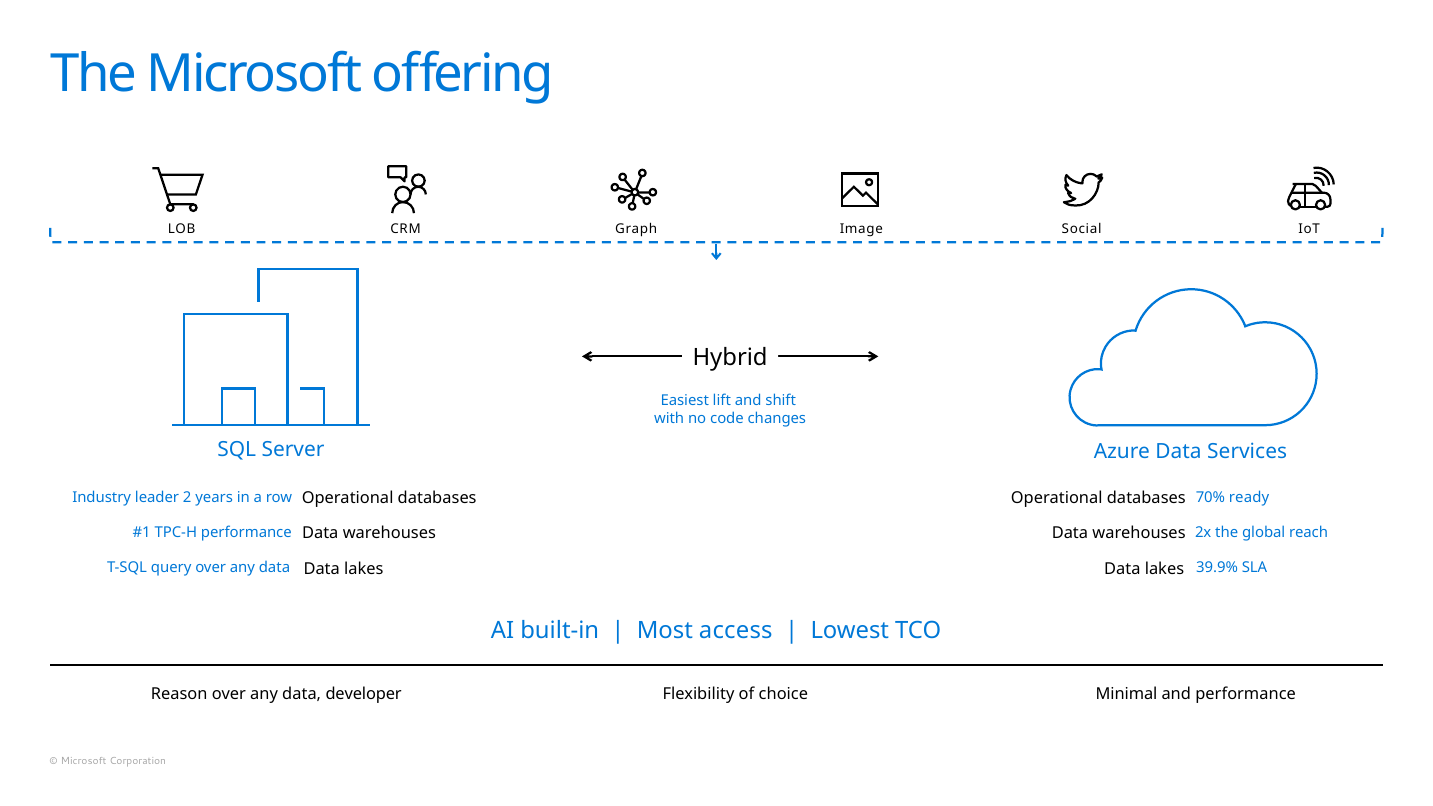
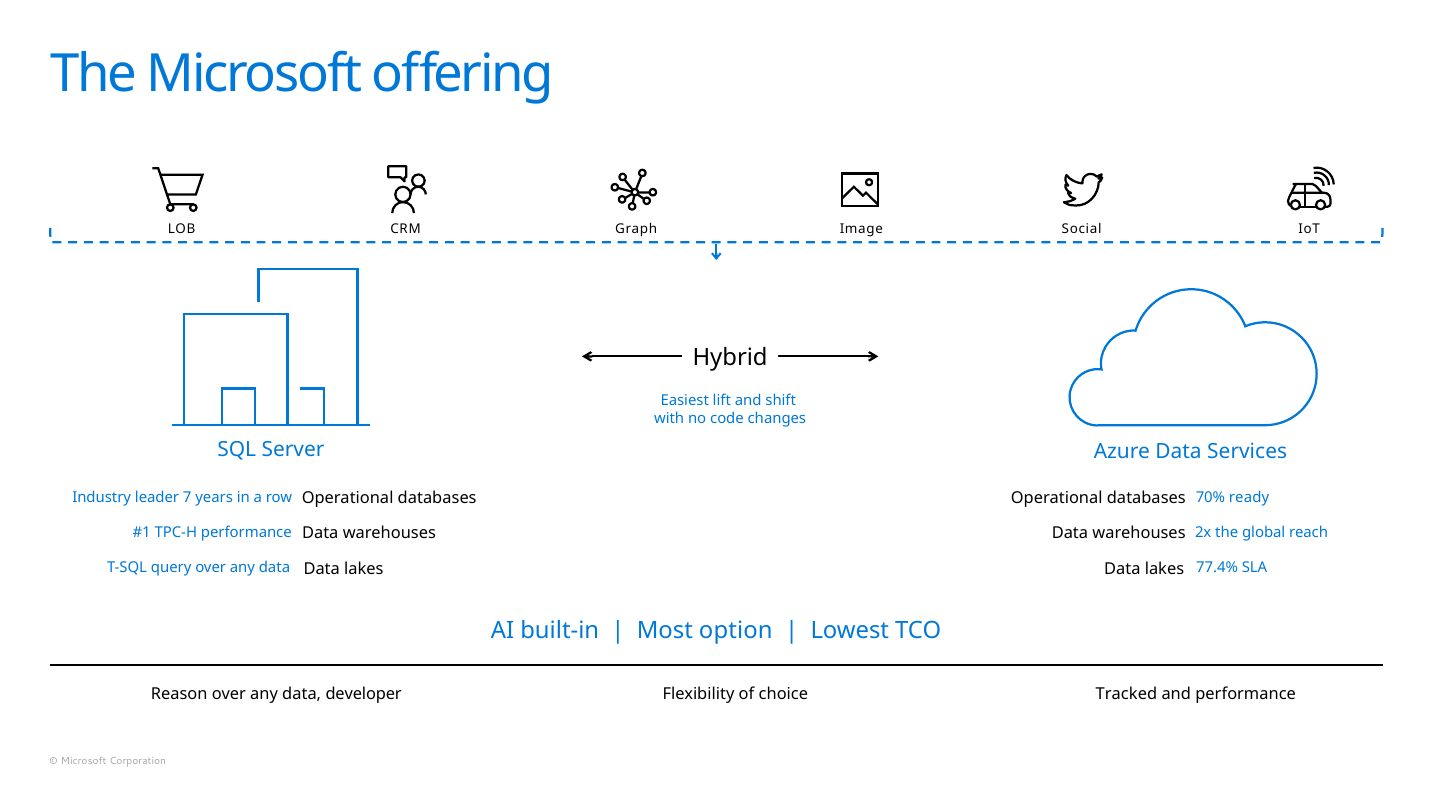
2: 2 -> 7 (187, 497)
39.9%: 39.9% -> 77.4% (1217, 568)
access: access -> option (736, 630)
Minimal: Minimal -> Tracked (1126, 695)
